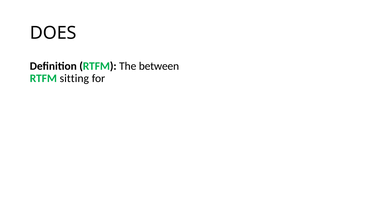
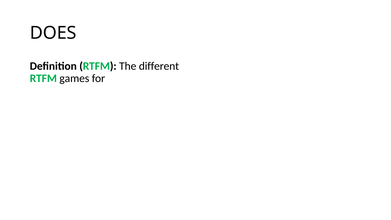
between: between -> different (159, 66)
sitting: sitting -> games (74, 78)
